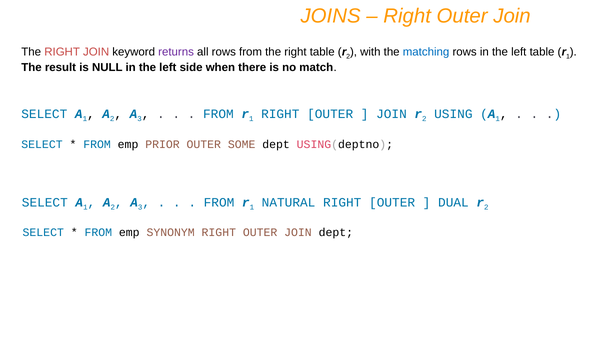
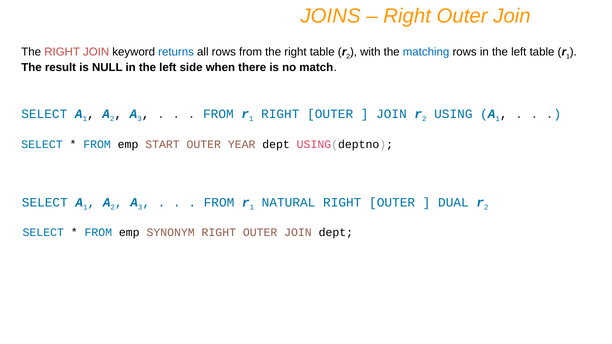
returns colour: purple -> blue (176, 52)
PRIOR: PRIOR -> START (162, 144)
SOME: SOME -> YEAR (242, 144)
